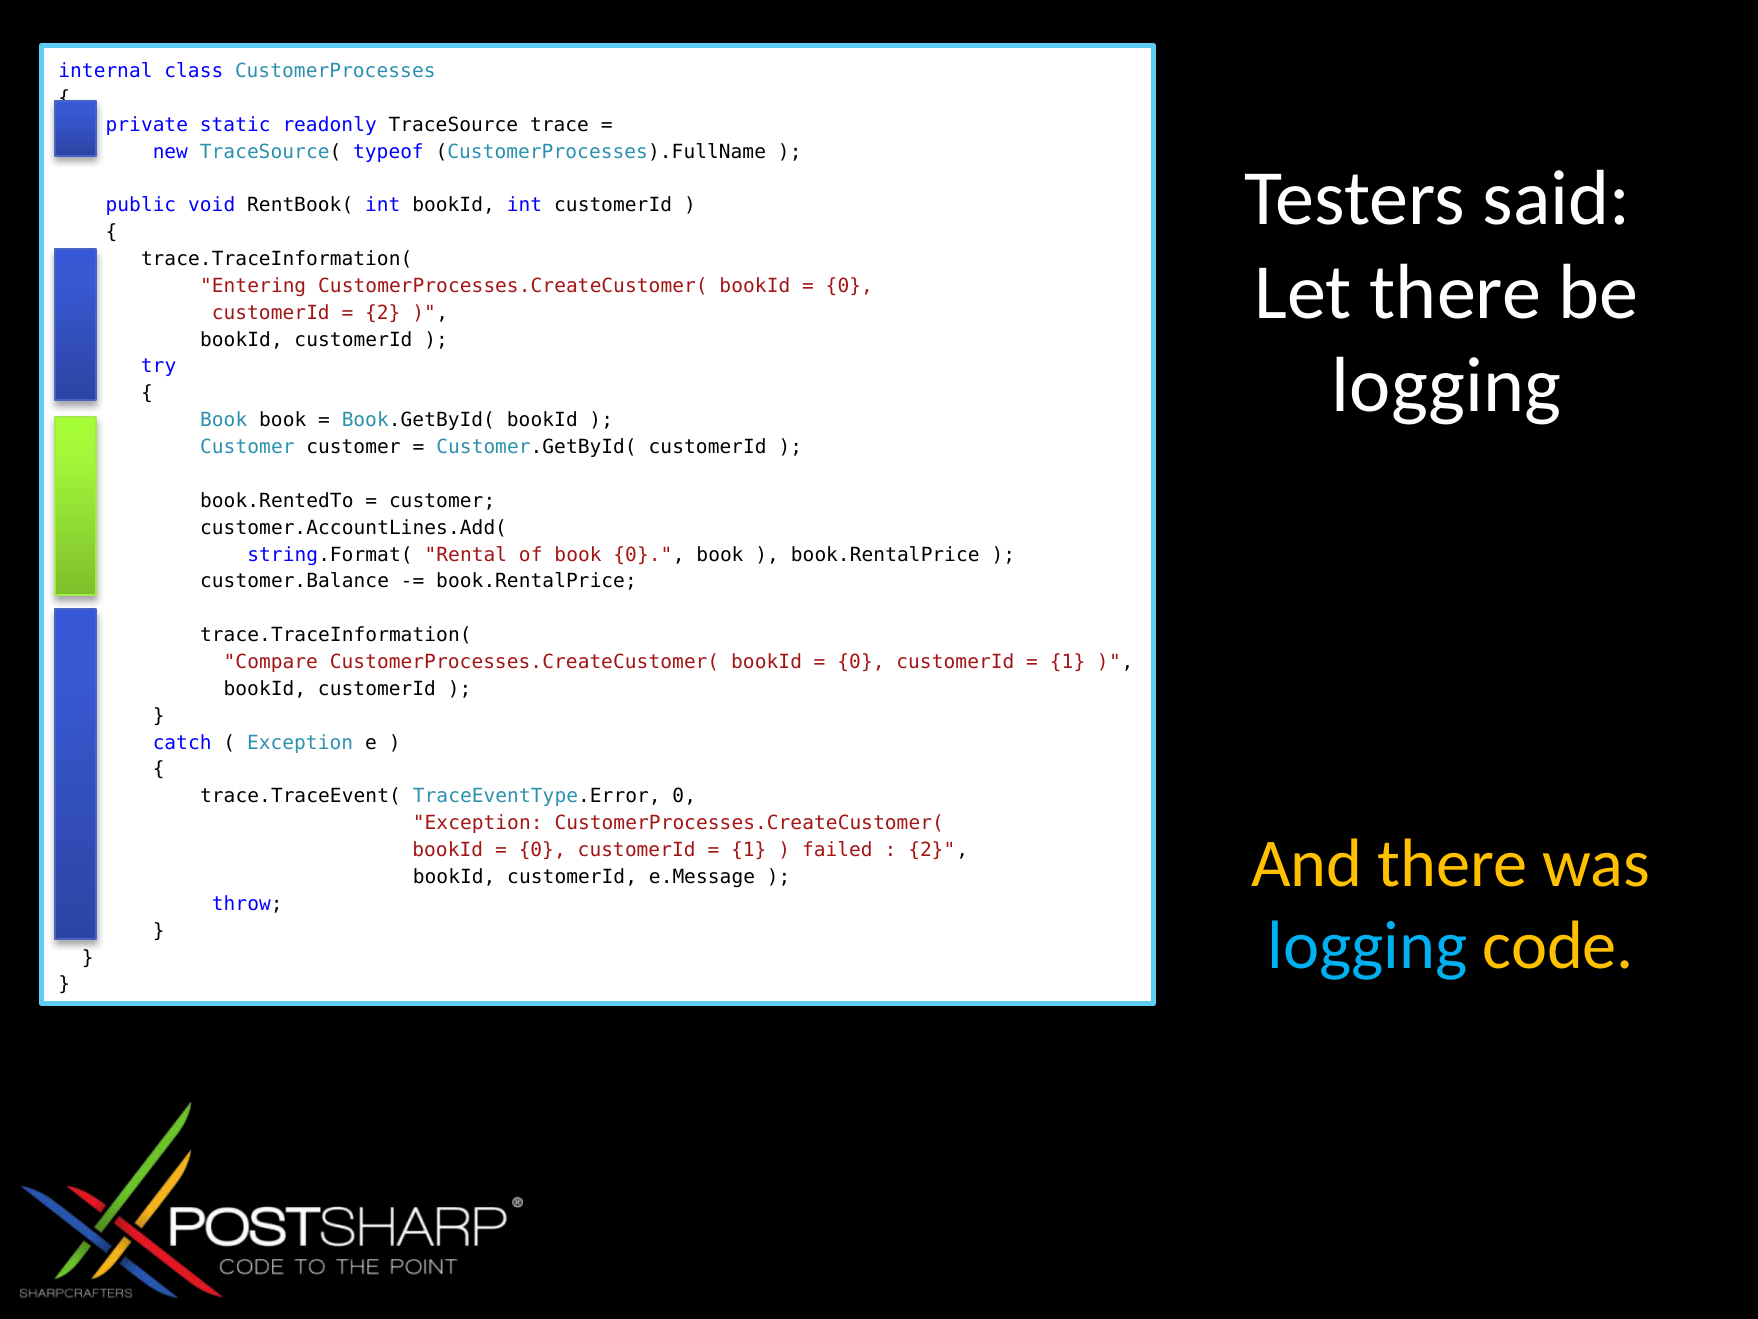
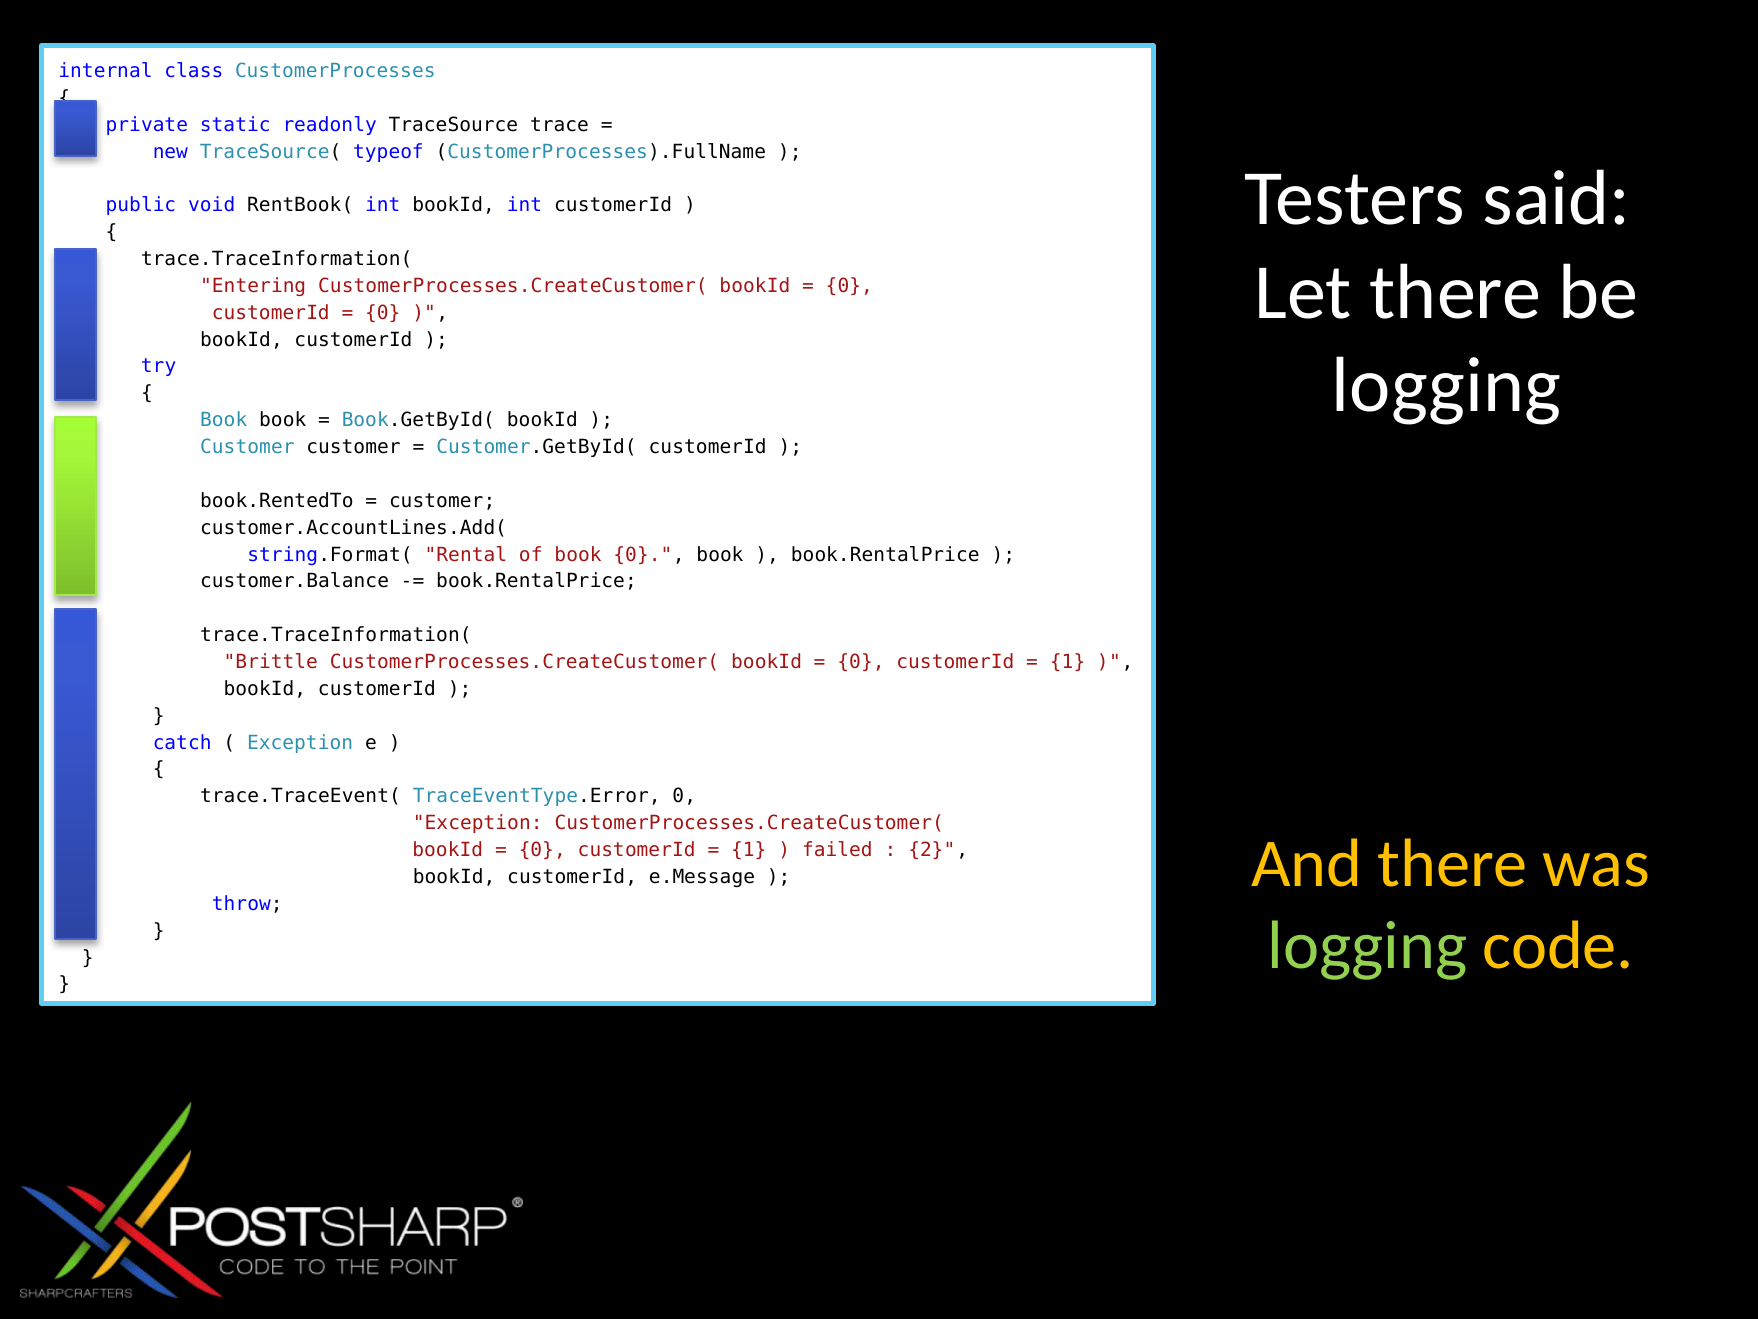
2: 2 -> 0 (383, 313)
Compare: Compare -> Brittle (271, 662)
logging colour: light blue -> light green (1367, 946)
